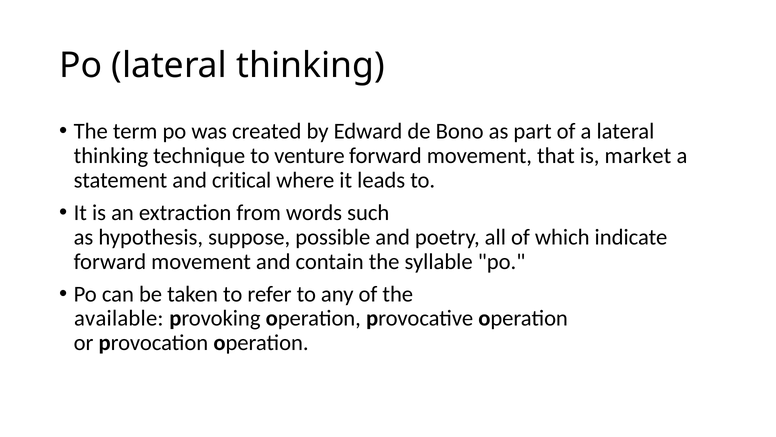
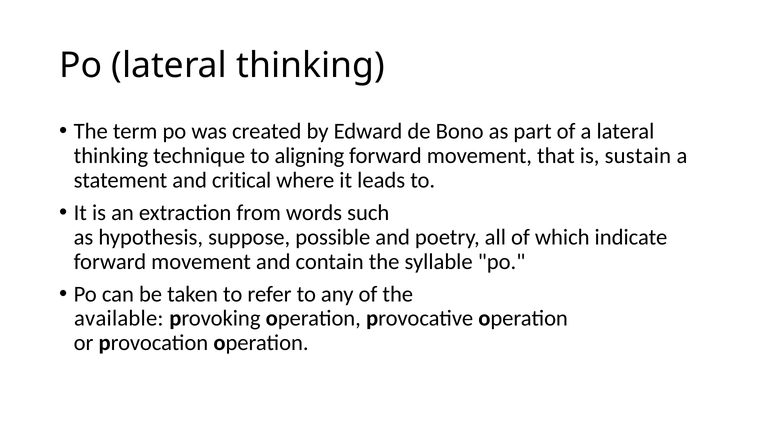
venture: venture -> aligning (309, 156)
market: market -> sustain (638, 156)
